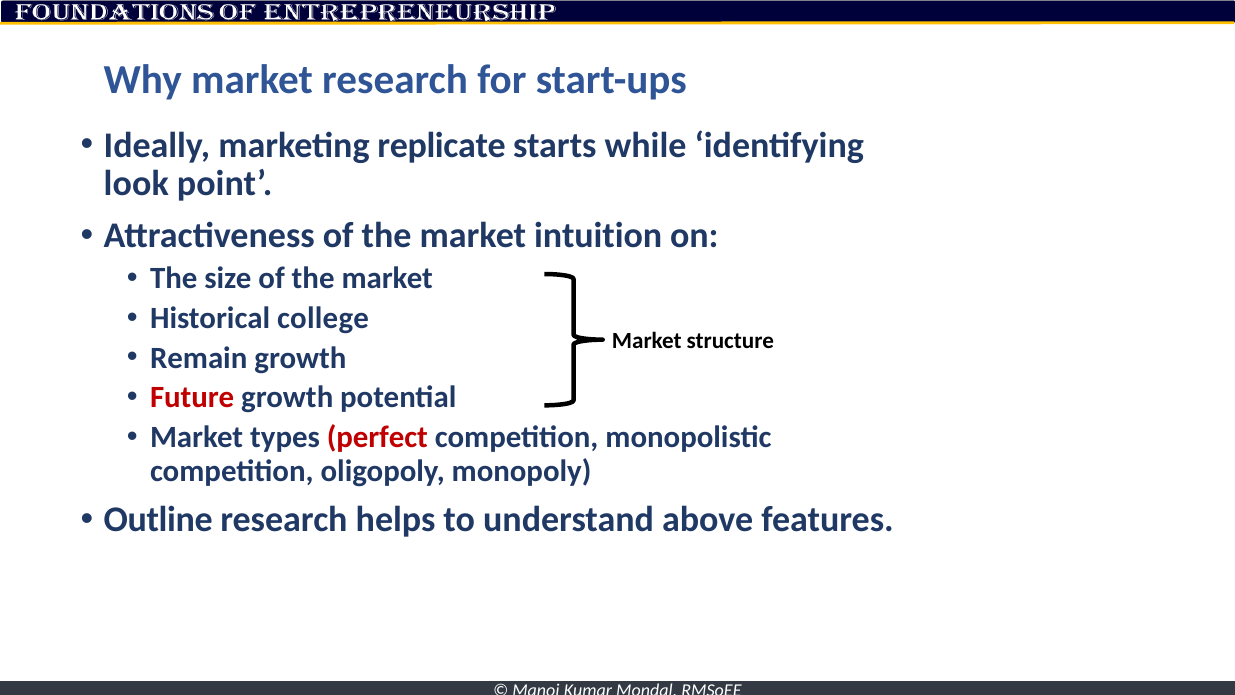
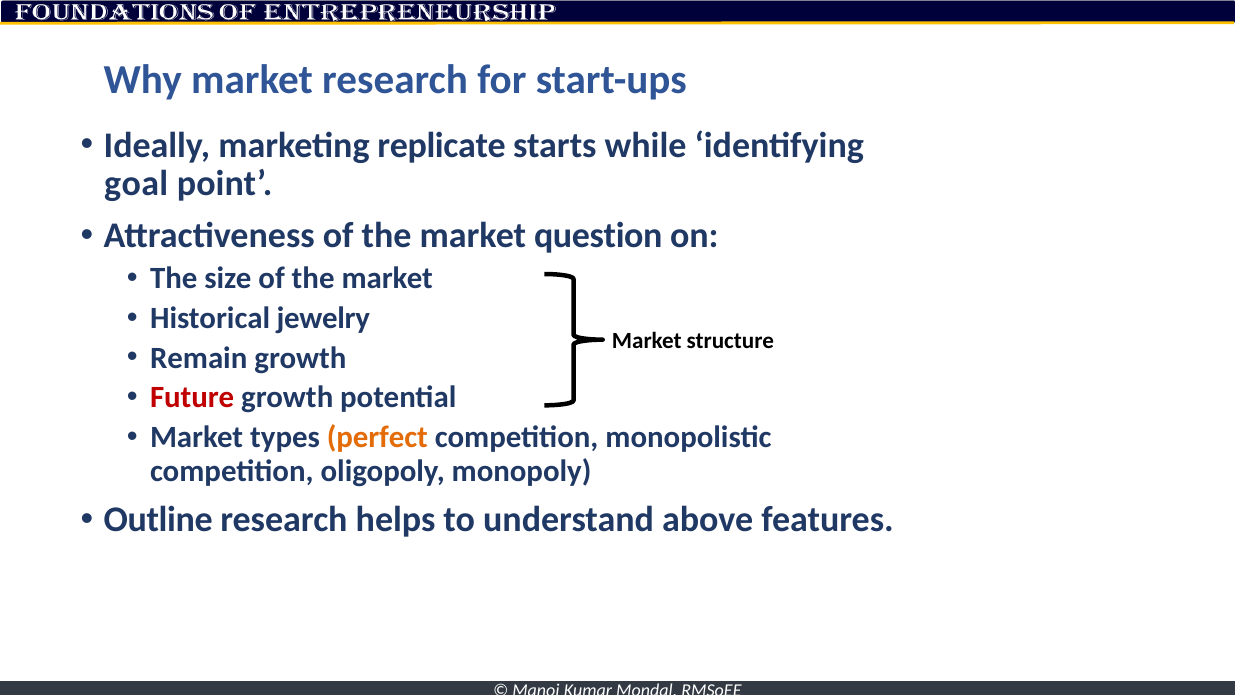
look: look -> goal (136, 184)
intuition: intuition -> question (598, 236)
college: college -> jewelry (323, 318)
perfect colour: red -> orange (377, 437)
